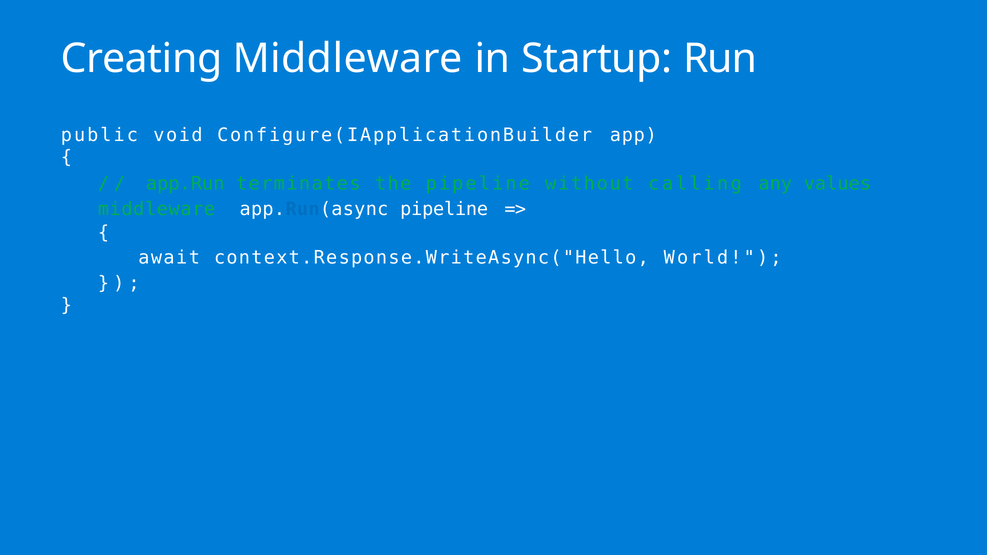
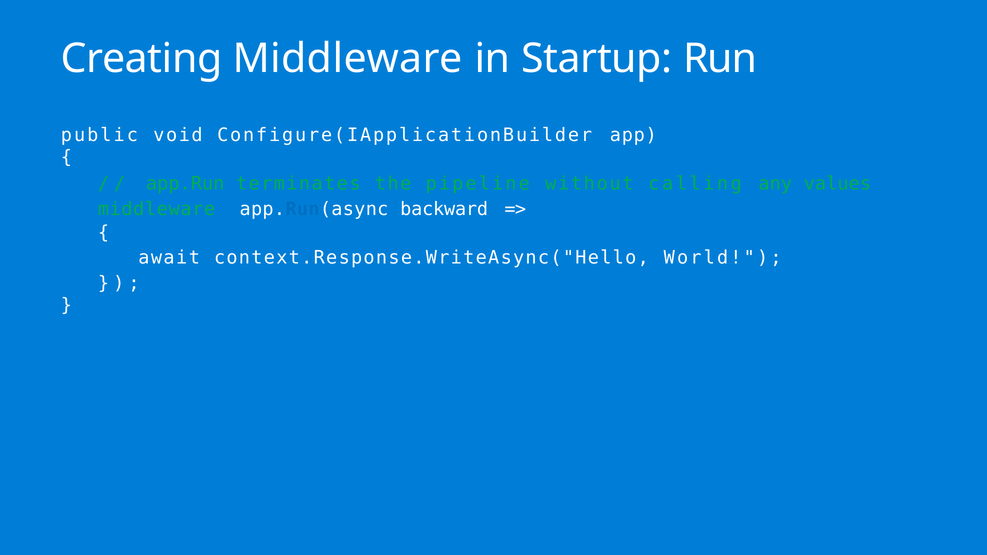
app.Run(async pipeline: pipeline -> backward (444, 209)
